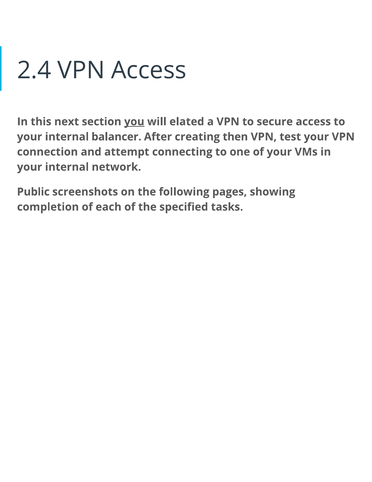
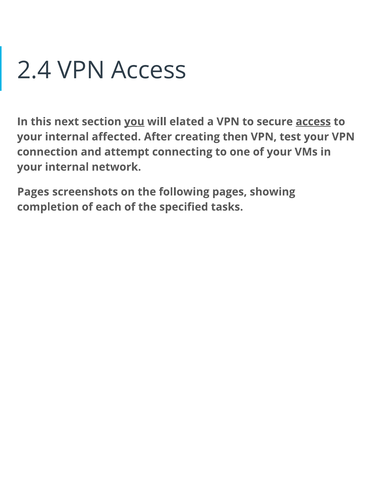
access underline: none -> present (313, 122)
balancer: balancer -> affected (116, 137)
Public: Public -> Pages (33, 192)
